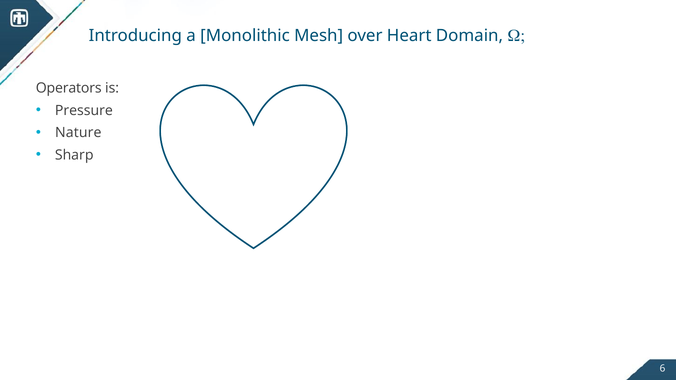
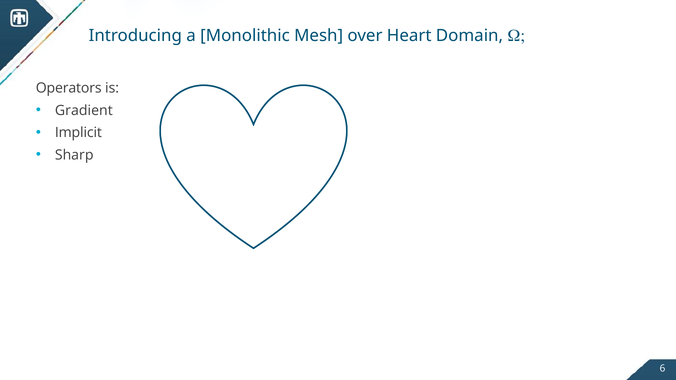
Pressure: Pressure -> Gradient (84, 110)
Nature: Nature -> Implicit (78, 133)
